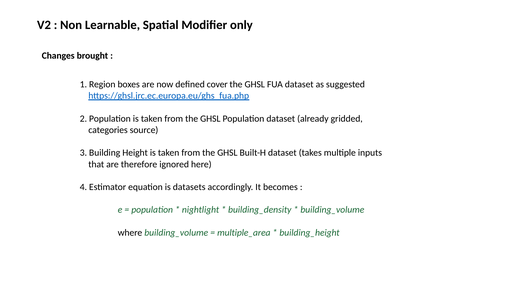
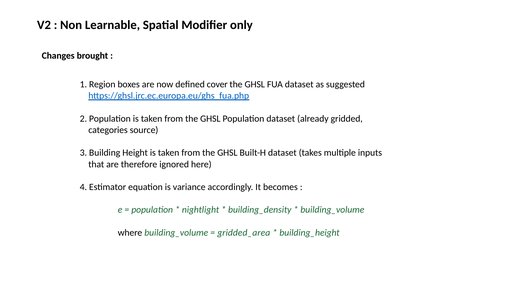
datasets: datasets -> variance (189, 187)
multiple_area: multiple_area -> gridded_area (244, 233)
